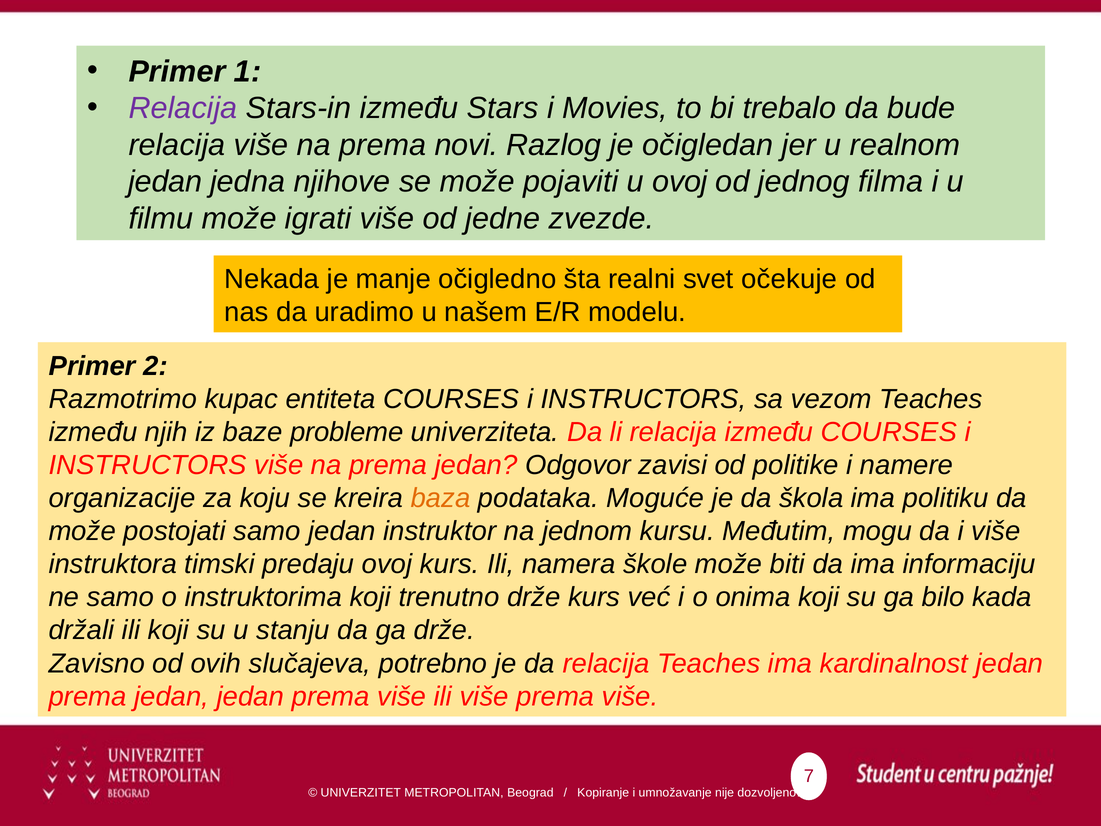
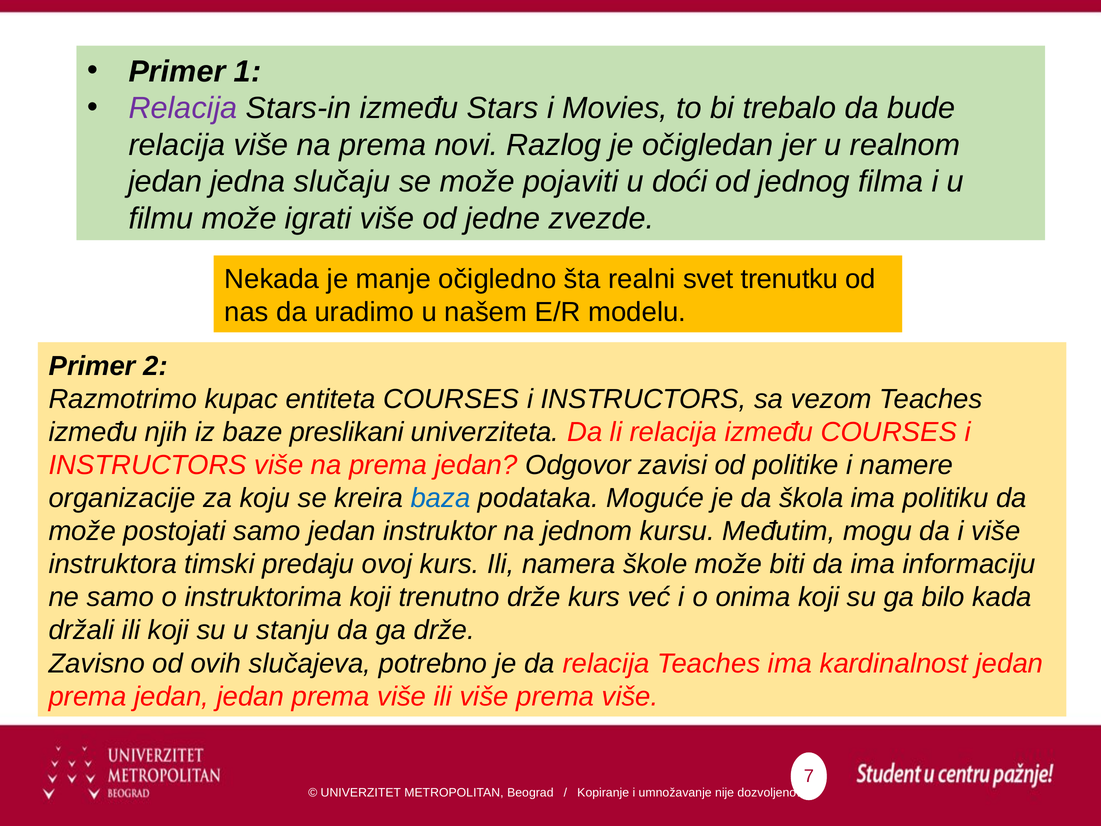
njihove: njihove -> slučaju (342, 182)
u ovoj: ovoj -> doći (680, 182)
očekuje: očekuje -> trenutku (789, 279)
probleme: probleme -> preslikani (347, 432)
baza colour: orange -> blue (440, 498)
